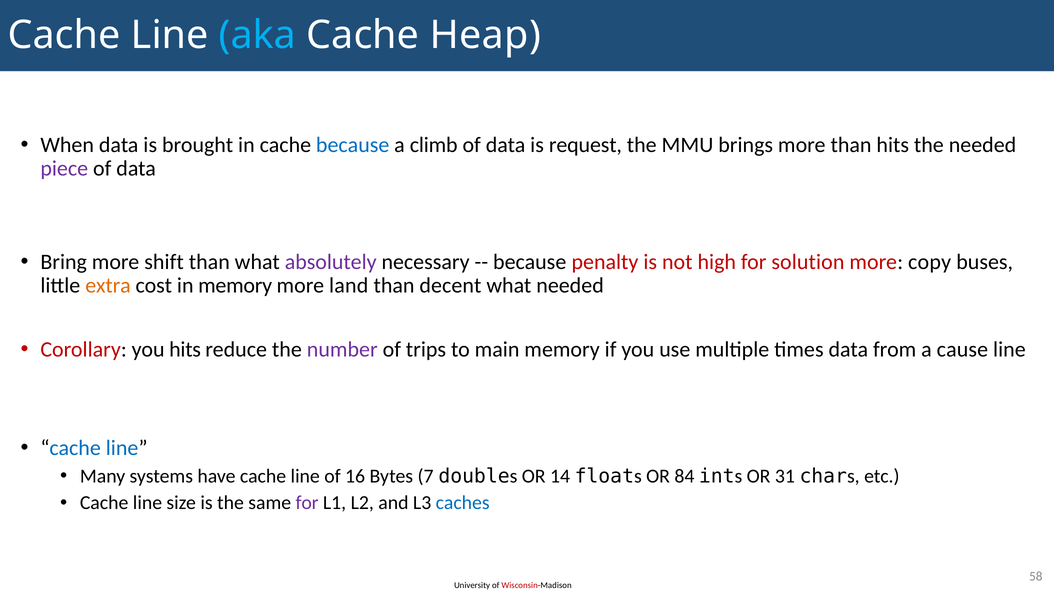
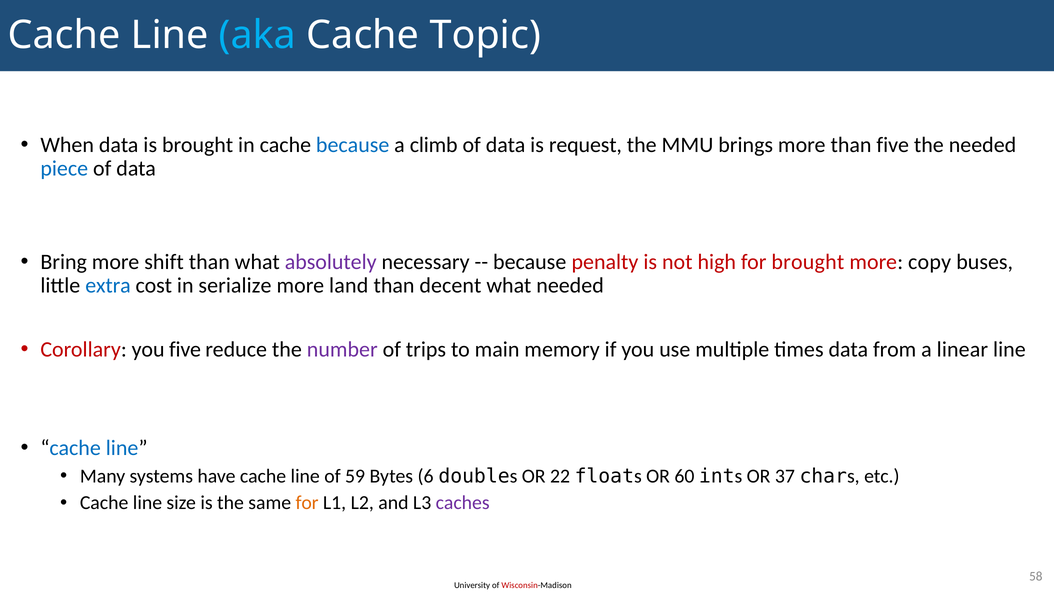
Heap: Heap -> Topic (485, 35)
than hits: hits -> five (893, 145)
piece colour: purple -> blue (64, 169)
for solution: solution -> brought (808, 262)
extra colour: orange -> blue (108, 285)
in memory: memory -> serialize (235, 285)
you hits: hits -> five (185, 349)
cause: cause -> linear (962, 349)
16: 16 -> 59 (355, 476)
7: 7 -> 6 (426, 476)
14: 14 -> 22 (560, 476)
84: 84 -> 60 (684, 476)
31: 31 -> 37 (785, 476)
for colour: purple -> orange (307, 503)
caches colour: blue -> purple (463, 503)
